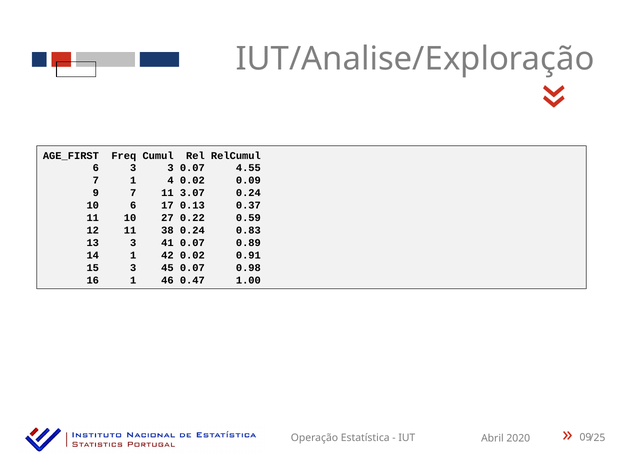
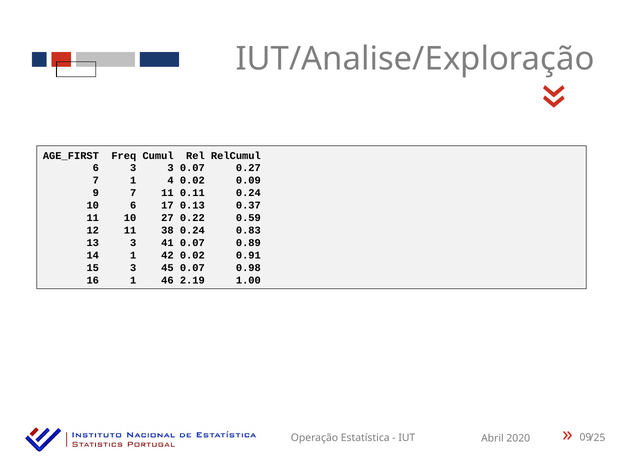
4.55: 4.55 -> 0.27 (248, 168)
3.07: 3.07 -> 0.11 (192, 193)
0.47: 0.47 -> 2.19 (192, 280)
